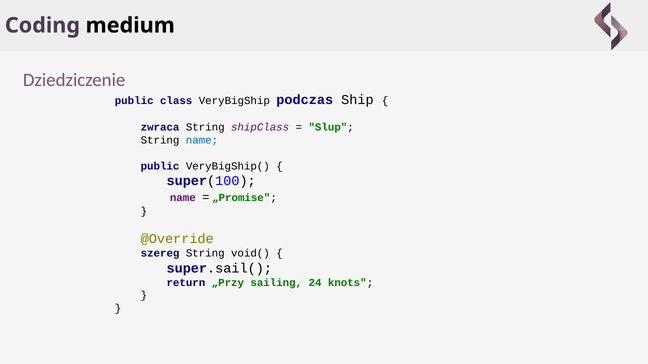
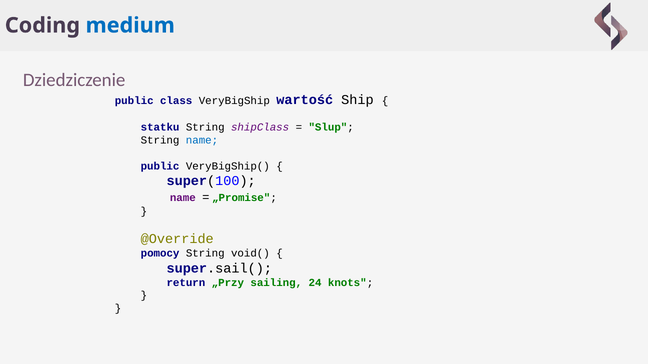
medium colour: black -> blue (130, 25)
podczas: podczas -> wartość (305, 100)
zwraca: zwraca -> statku (160, 127)
szereg: szereg -> pomocy (160, 254)
